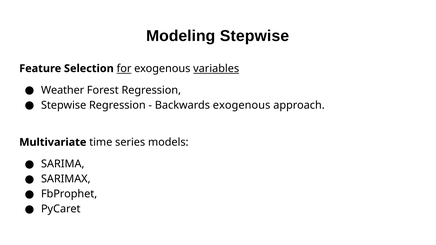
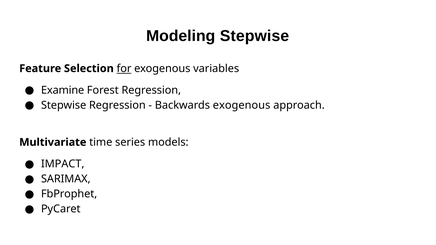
variables underline: present -> none (216, 69)
Weather: Weather -> Examine (63, 90)
SARIMA: SARIMA -> IMPACT (63, 164)
